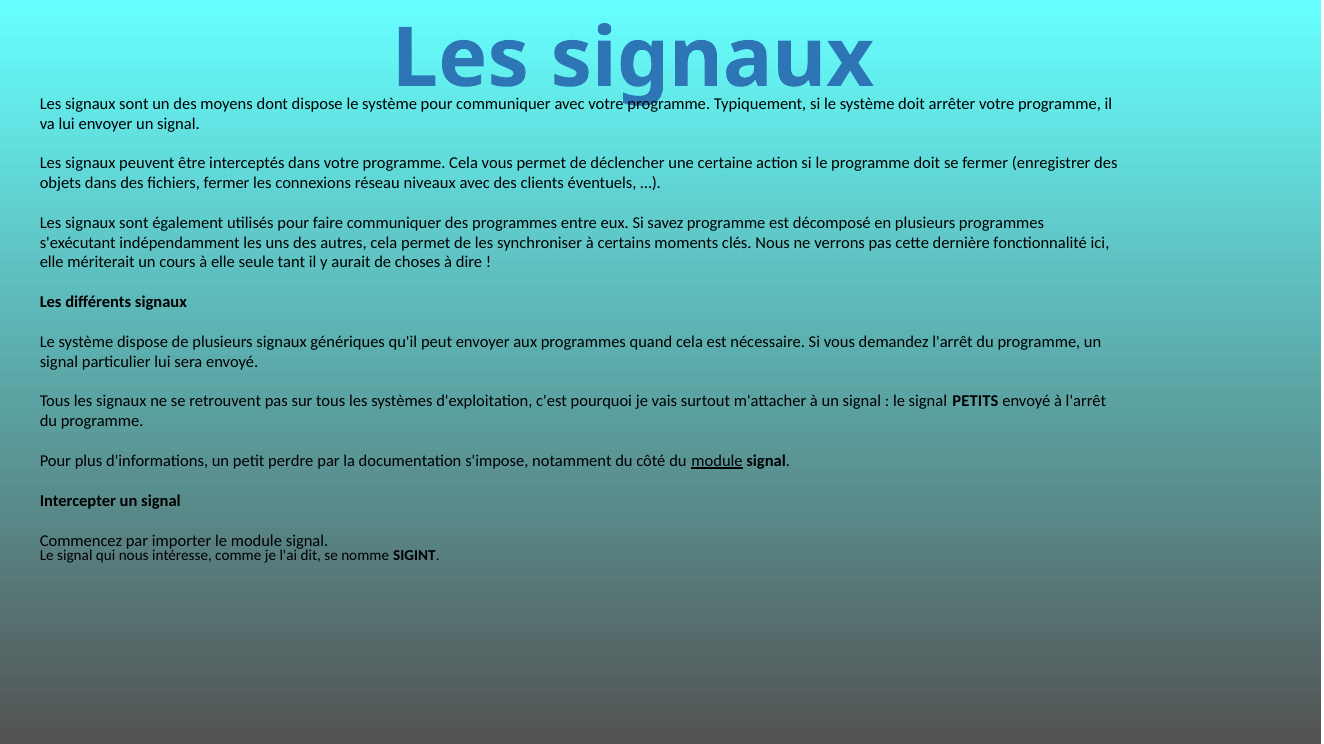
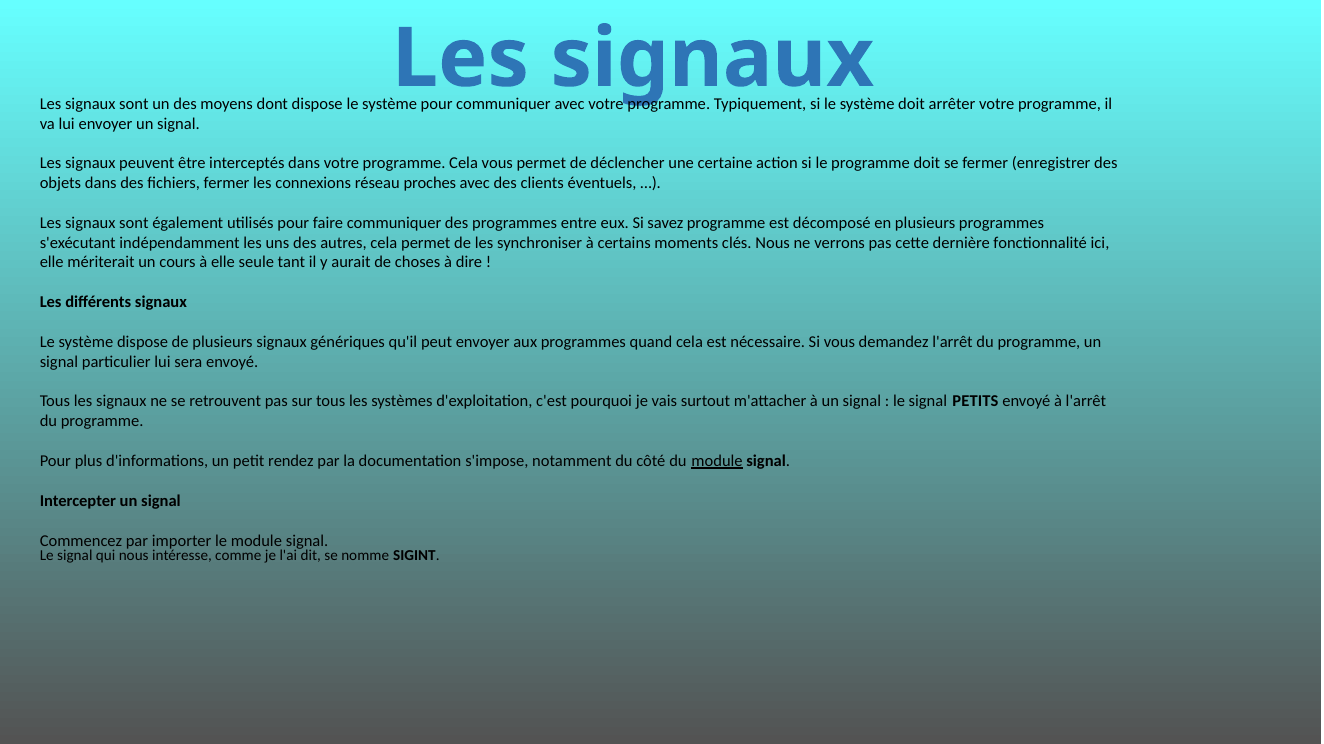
niveaux: niveaux -> proches (430, 183)
perdre: perdre -> rendez (291, 461)
